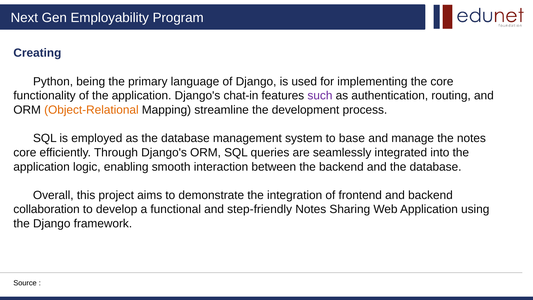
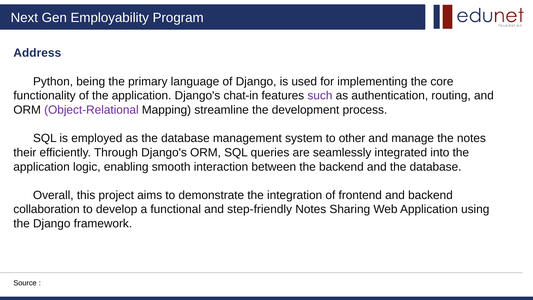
Creating: Creating -> Address (37, 53)
Object-Relational colour: orange -> purple (91, 110)
base: base -> other (352, 138)
core: core -> their (25, 152)
